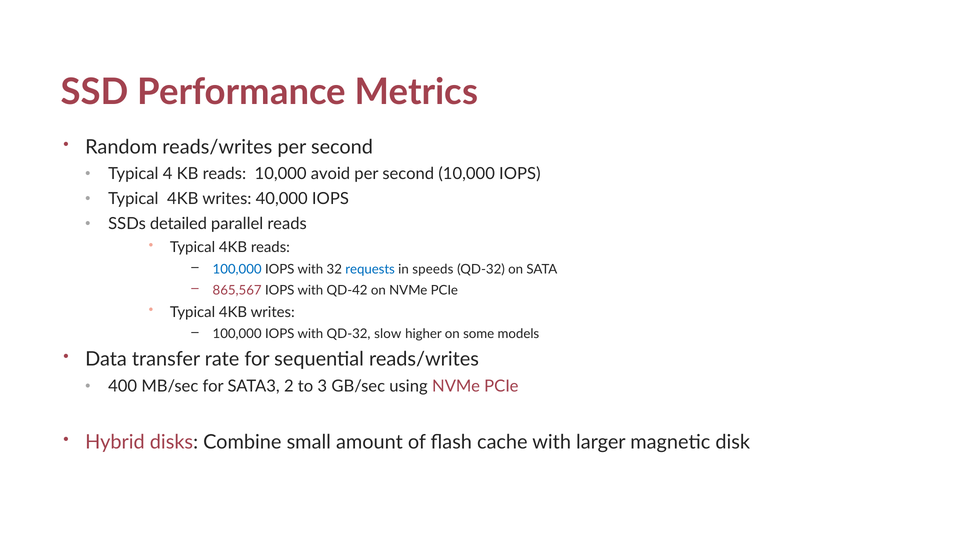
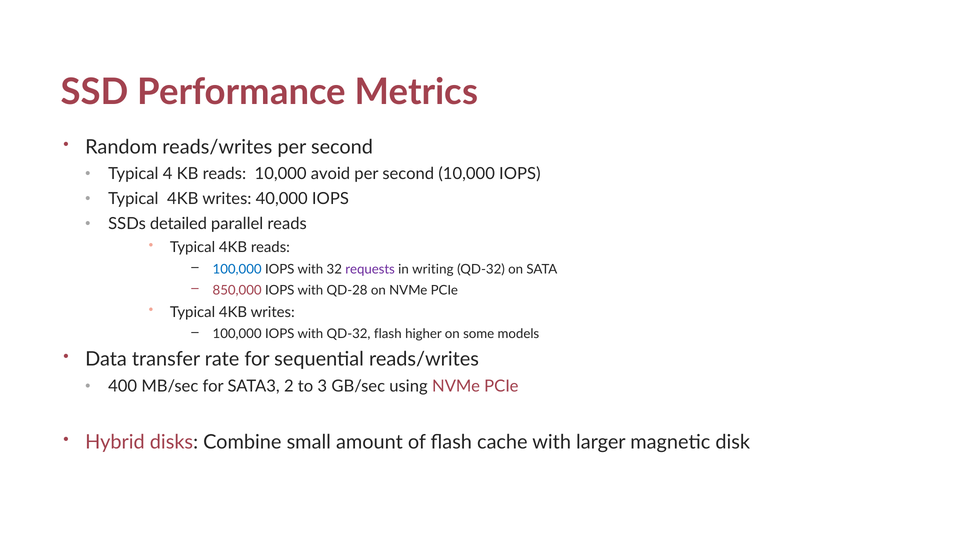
requests colour: blue -> purple (370, 269)
speeds: speeds -> writing (433, 269)
865,567: 865,567 -> 850,000 (237, 290)
QD-42: QD-42 -> QD-28 (347, 290)
QD-32 slow: slow -> flash (388, 334)
